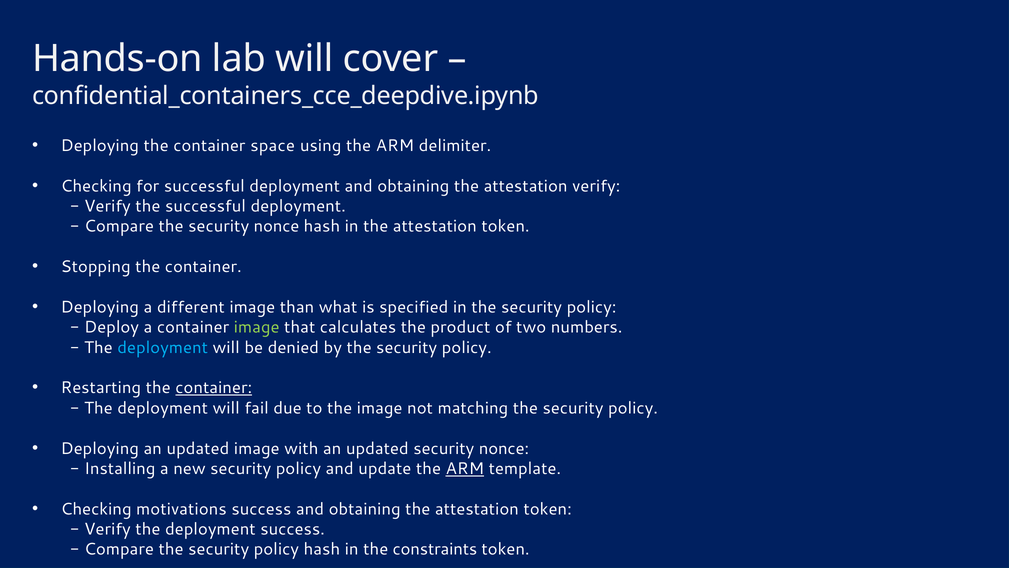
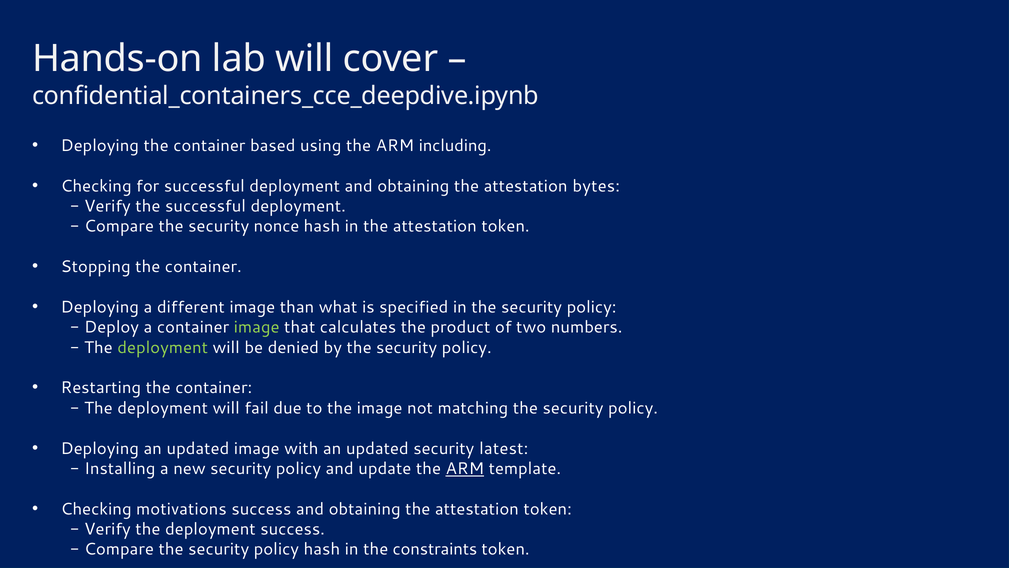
space: space -> based (273, 146)
delimiter: delimiter -> including (455, 146)
attestation verify: verify -> bytes (596, 186)
deployment colour: light blue -> light green (163, 347)
container underline: present -> none (214, 388)
updated security nonce: nonce -> latest (504, 448)
